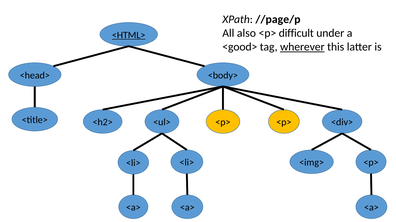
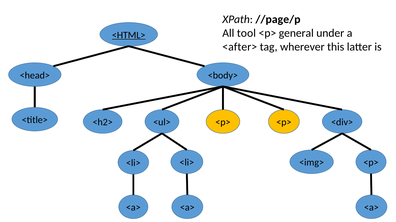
also: also -> tool (246, 33)
difficult: difficult -> general (296, 33)
<good>: <good> -> <after> (240, 47)
wherever underline: present -> none (302, 47)
